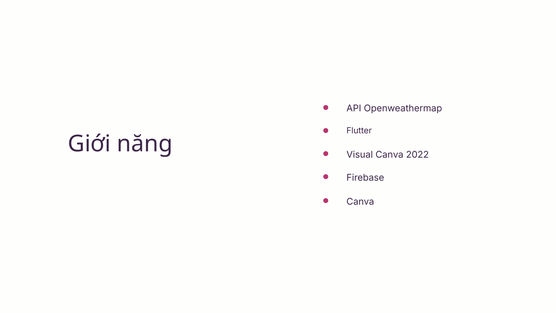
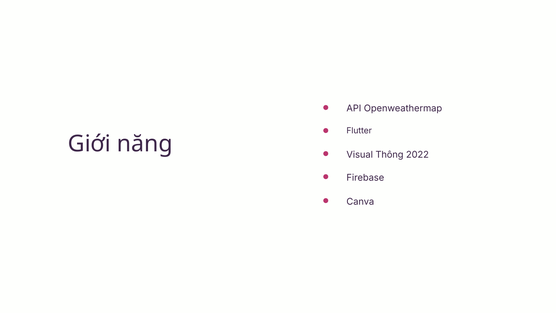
Visual Canva: Canva -> Thông (390, 155)
